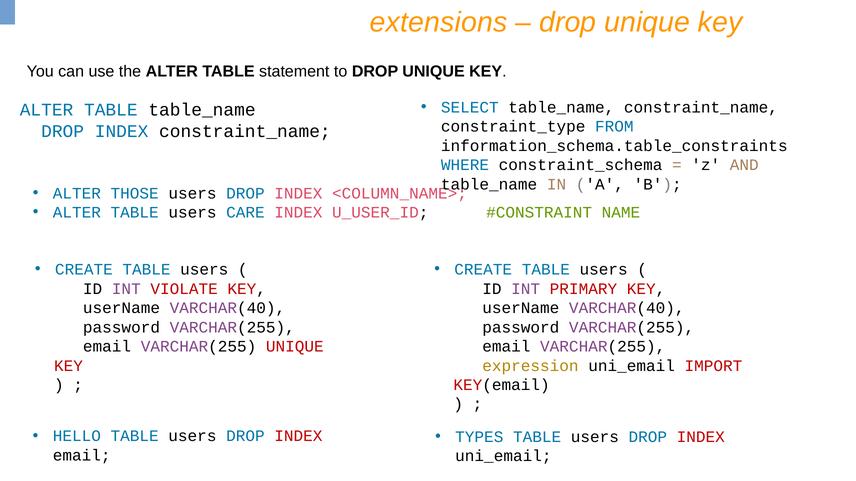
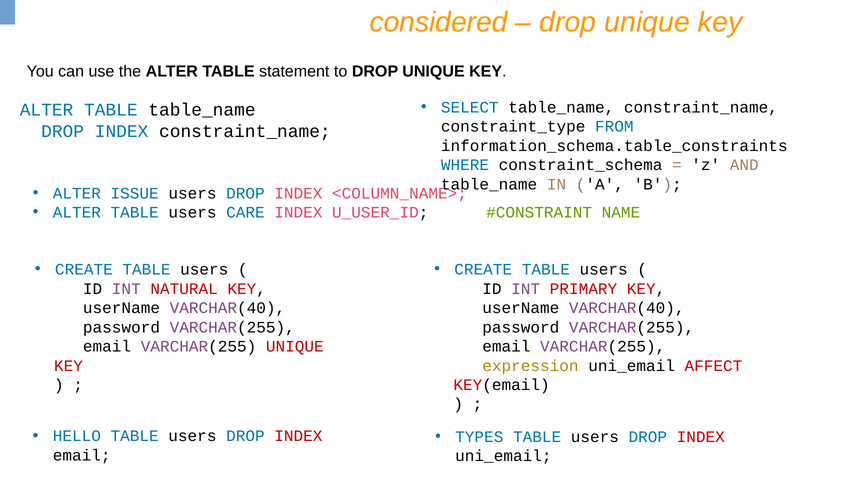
extensions: extensions -> considered (439, 22)
THOSE: THOSE -> ISSUE (135, 194)
VIOLATE: VIOLATE -> NATURAL (184, 289)
IMPORT: IMPORT -> AFFECT (713, 366)
